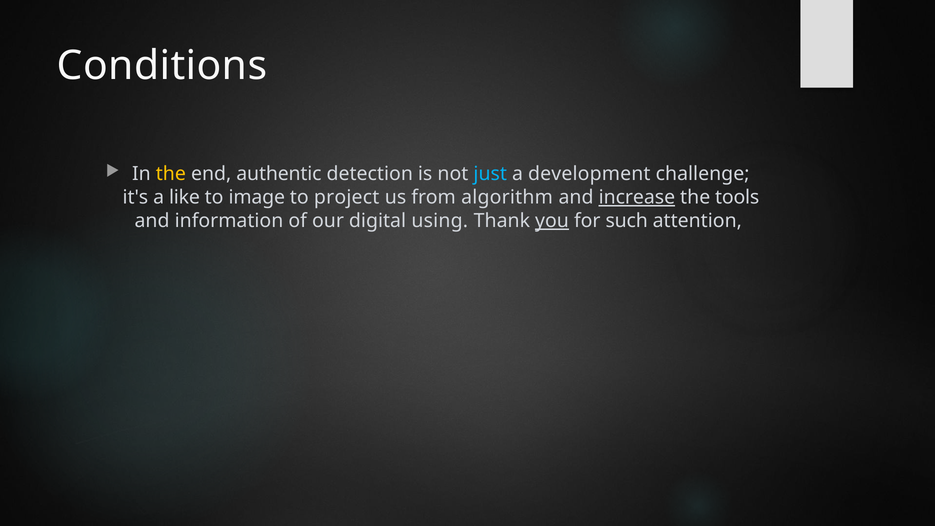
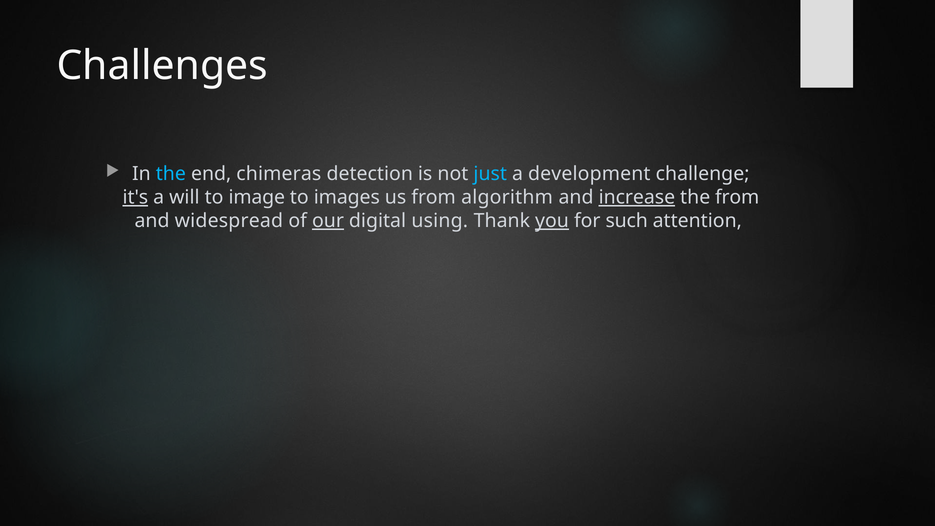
Conditions: Conditions -> Challenges (162, 66)
the colour: yellow -> light blue (171, 174)
authentic: authentic -> chimeras (279, 174)
it's underline: none -> present (135, 197)
like: like -> will (184, 197)
project: project -> images (347, 197)
the tools: tools -> from (737, 197)
information: information -> widespread (229, 221)
our underline: none -> present (328, 221)
